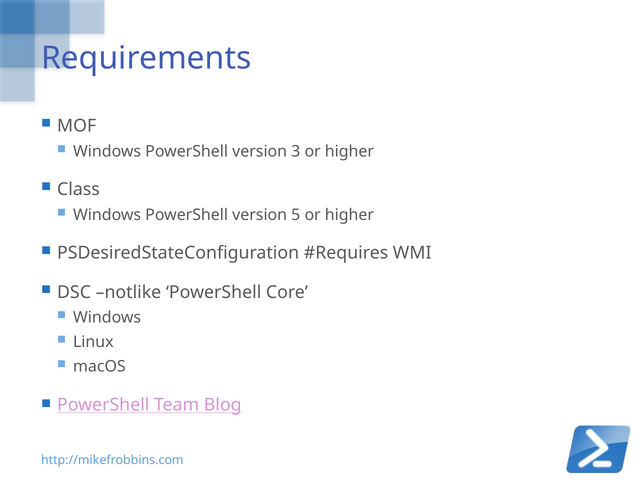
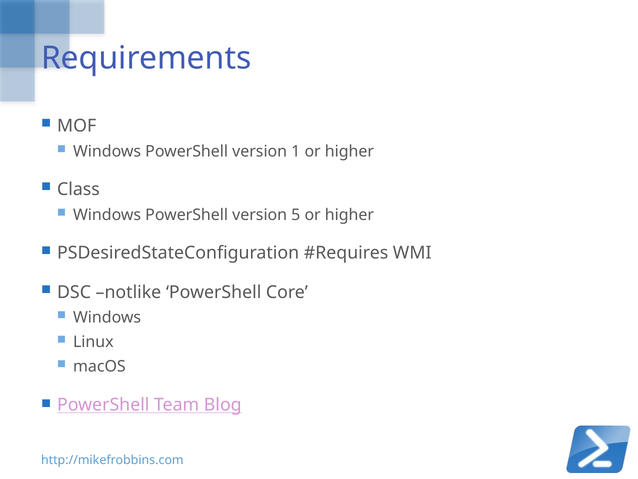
3: 3 -> 1 (296, 151)
